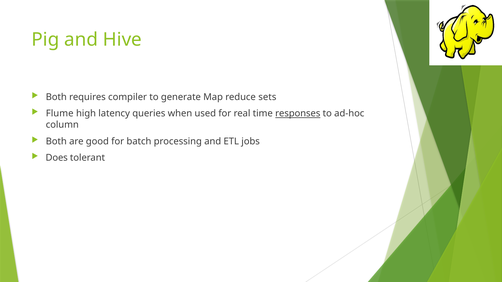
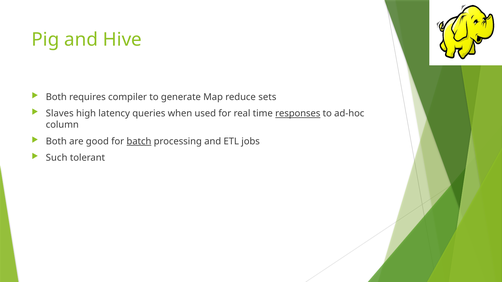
Flume: Flume -> Slaves (60, 114)
batch underline: none -> present (139, 142)
Does: Does -> Such (57, 158)
